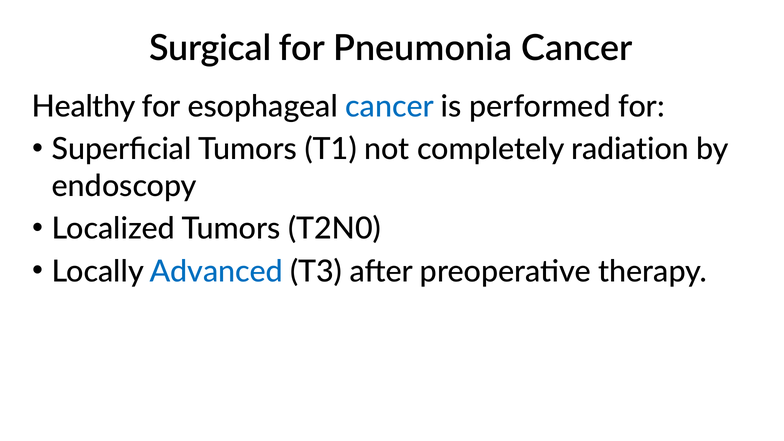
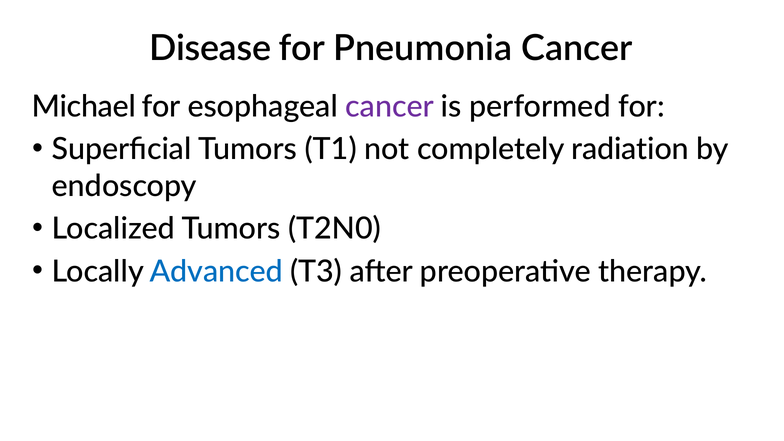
Surgical: Surgical -> Disease (210, 49)
Healthy: Healthy -> Michael (84, 107)
cancer colour: blue -> purple (390, 107)
